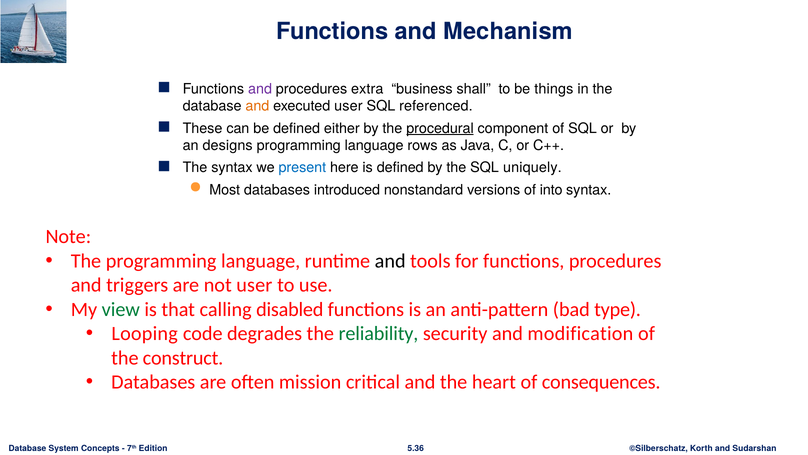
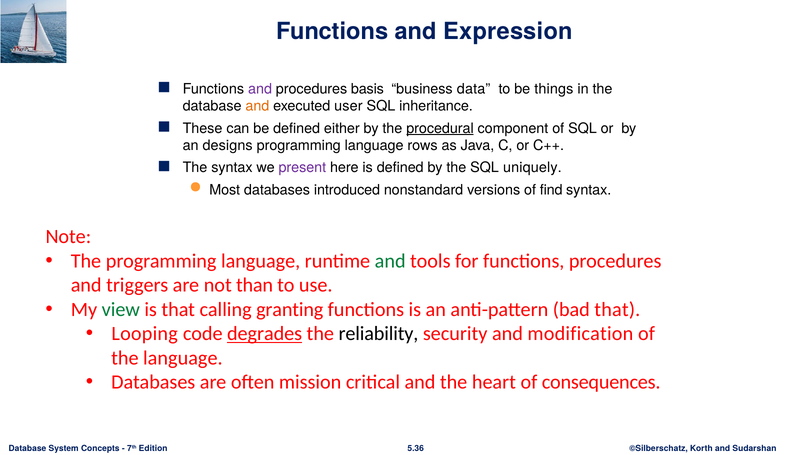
Mechanism: Mechanism -> Expression (508, 32)
extra: extra -> basis (367, 89)
shall: shall -> data (474, 89)
referenced: referenced -> inheritance (436, 106)
present colour: blue -> purple (302, 168)
into: into -> find (551, 190)
and colour: black -> green (390, 261)
not user: user -> than (255, 285)
disabled: disabled -> granting (290, 309)
bad type: type -> that (617, 309)
degrades underline: none -> present (265, 333)
reliability colour: green -> black (378, 333)
the construct: construct -> language (183, 358)
